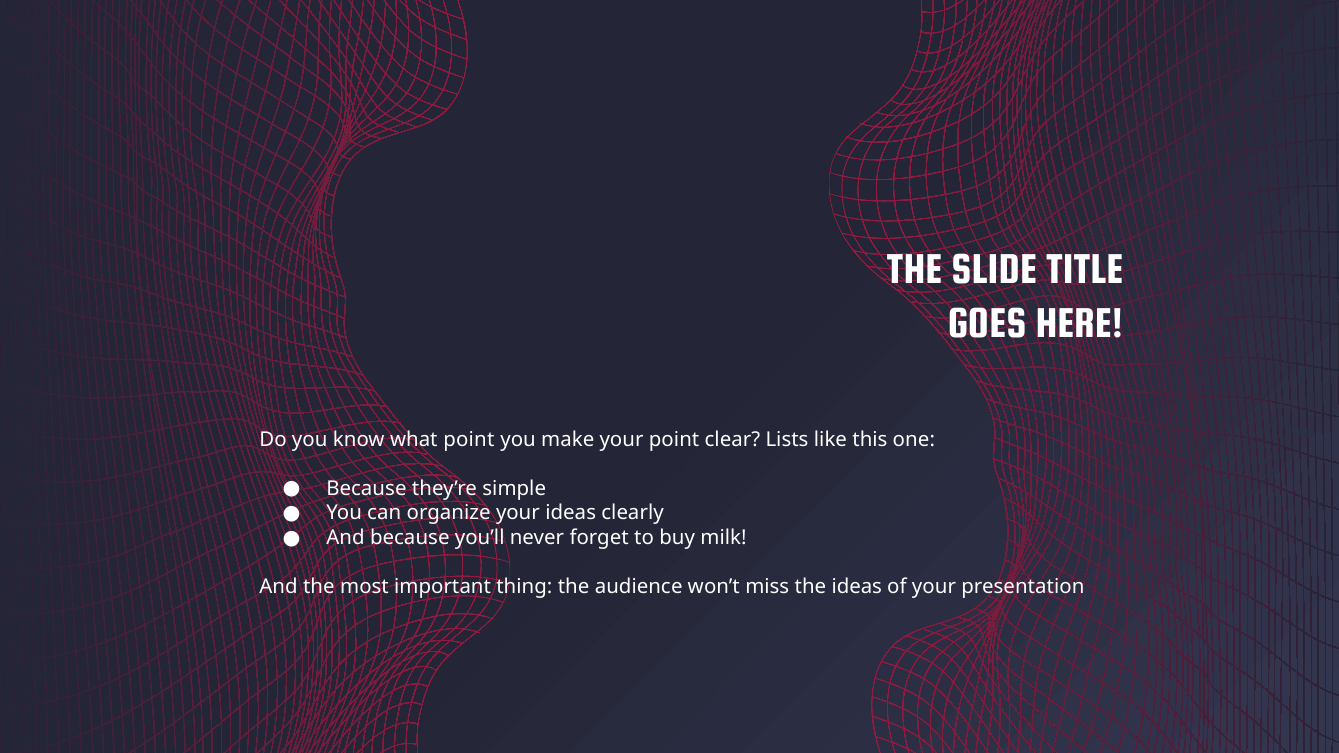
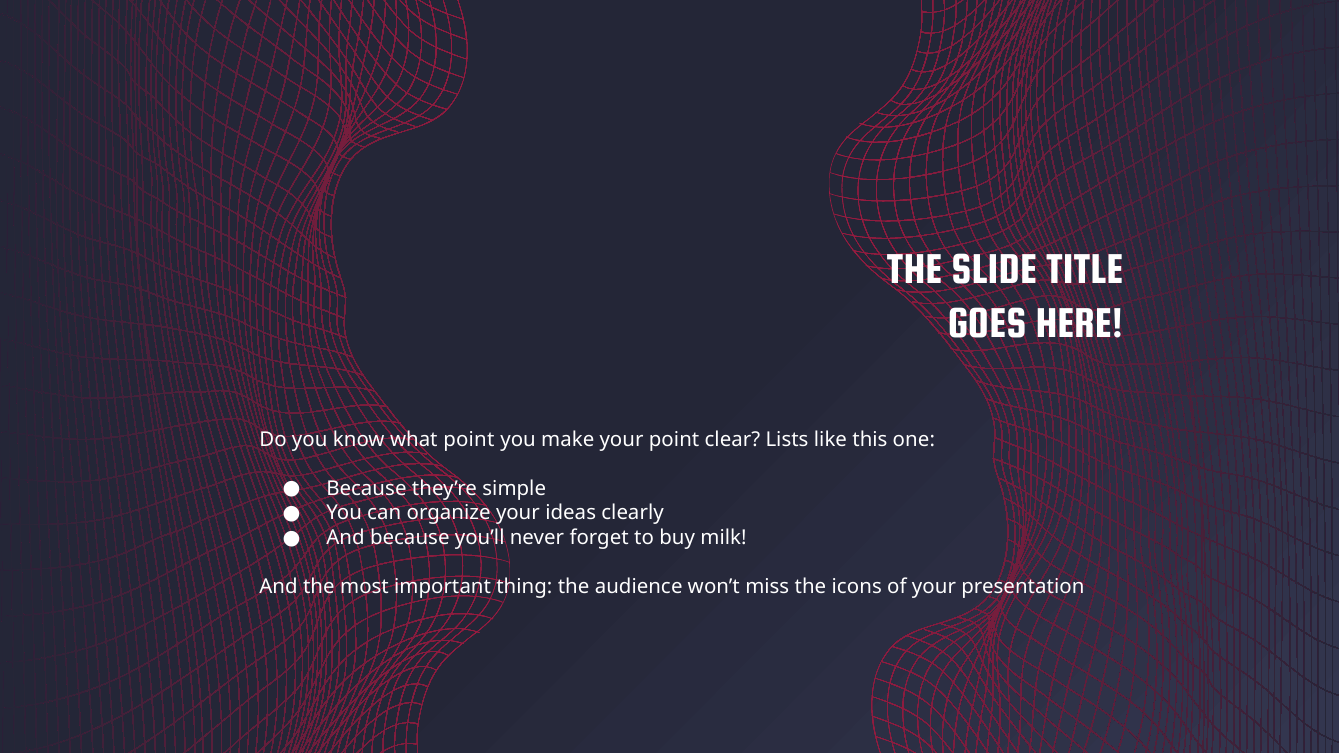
the ideas: ideas -> icons (857, 587)
